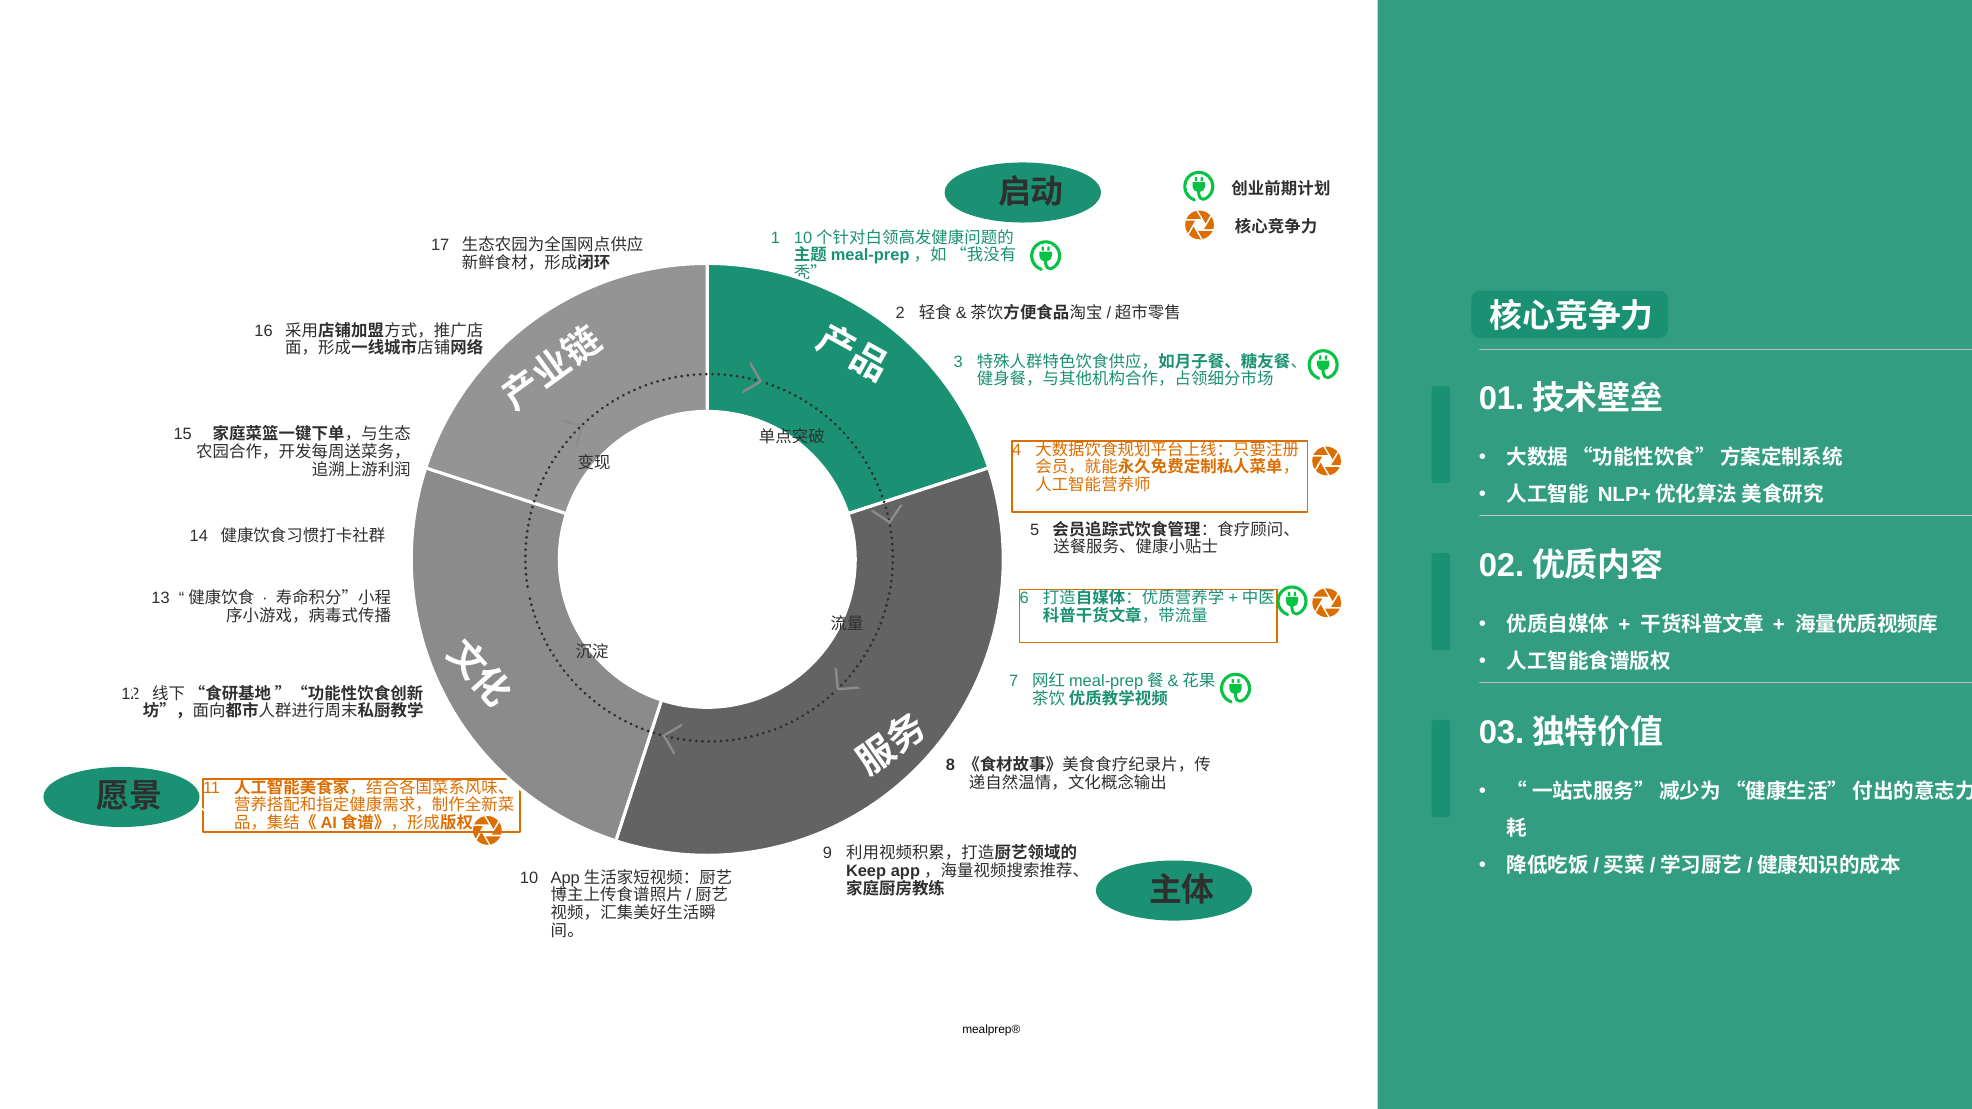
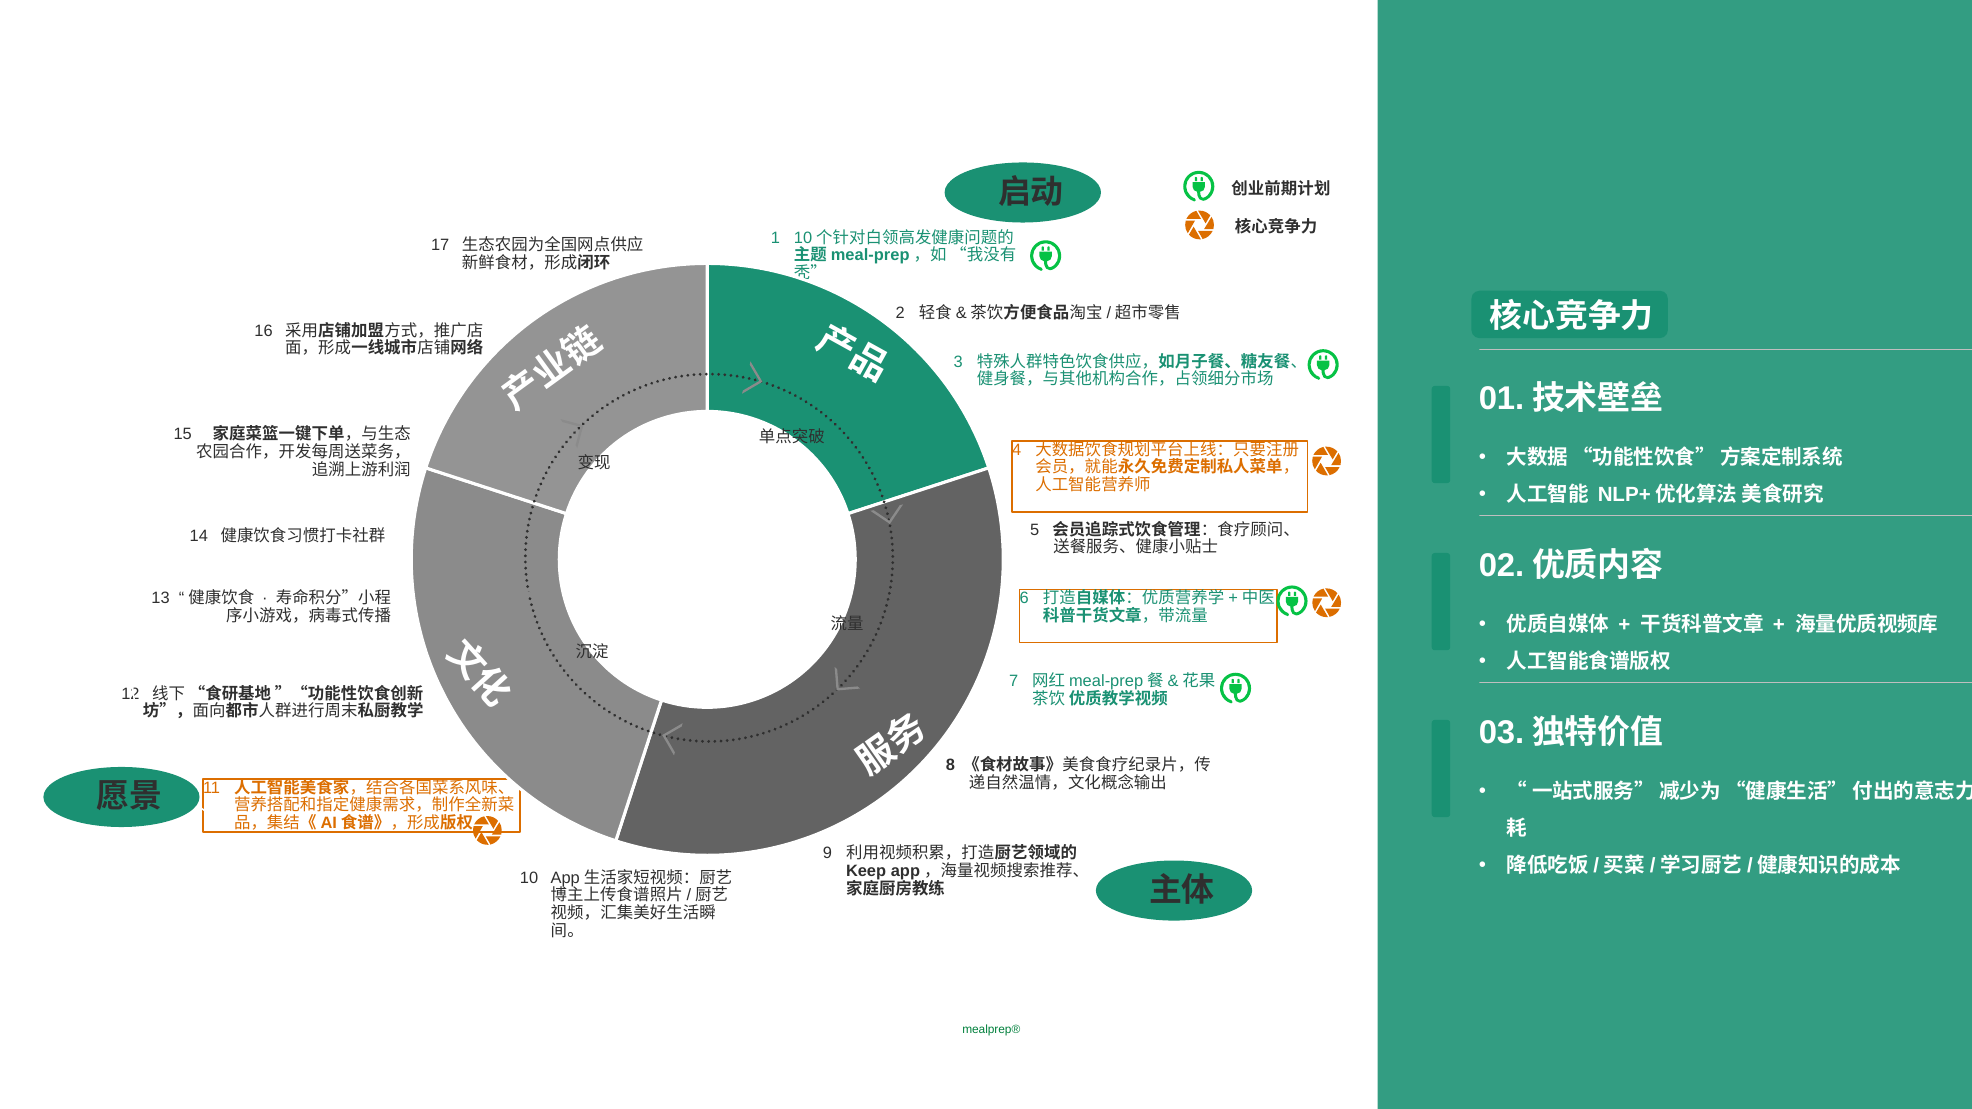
mealprep® colour: black -> green (991, 1030)
